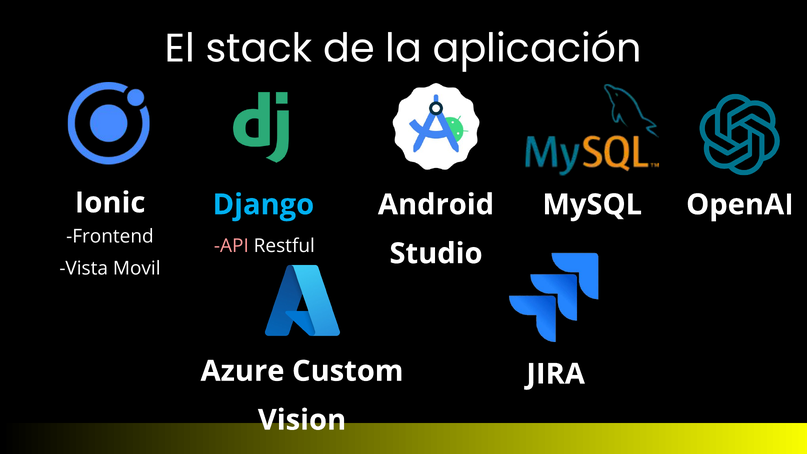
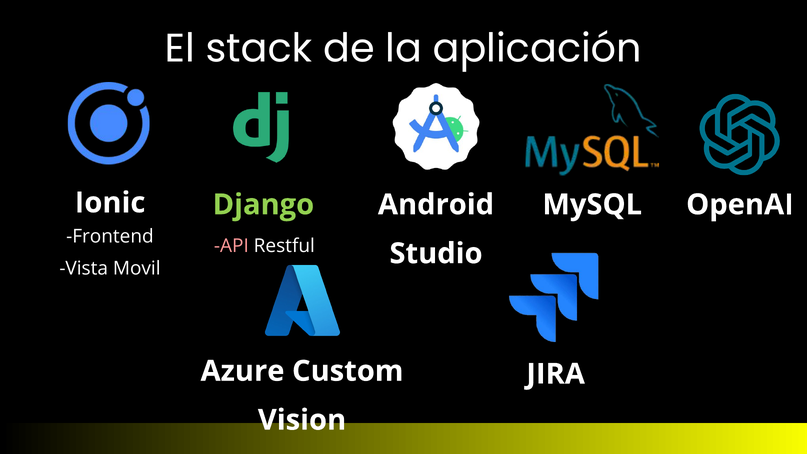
Django colour: light blue -> light green (263, 205)
